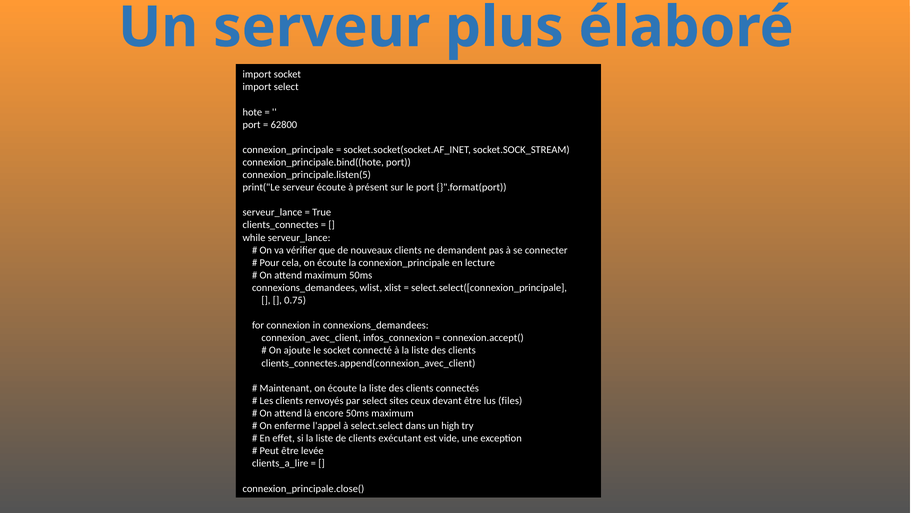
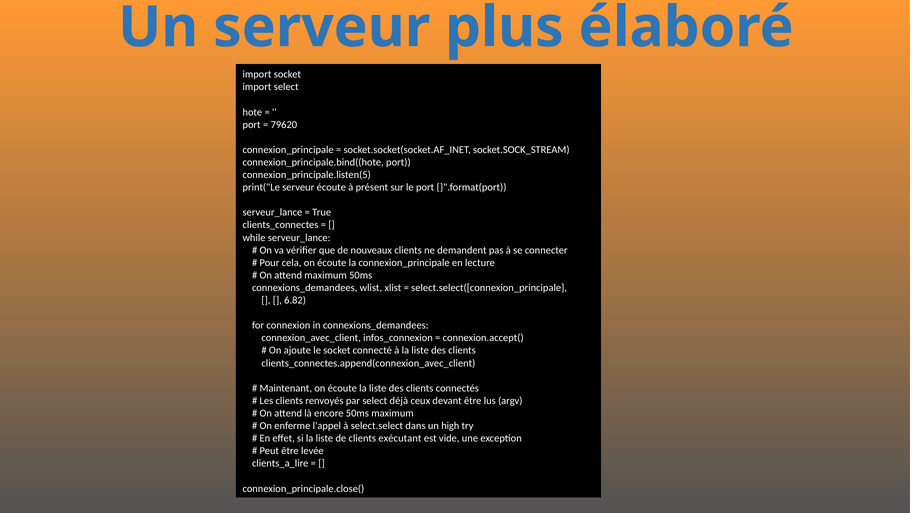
62800: 62800 -> 79620 (284, 125)
0.75: 0.75 -> 6.82 (295, 300)
sites: sites -> déjà (399, 401)
files: files -> argv (510, 401)
